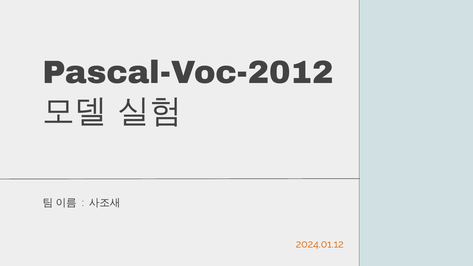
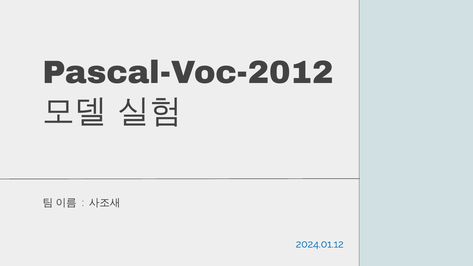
2024.01.12 colour: orange -> blue (320, 244)
